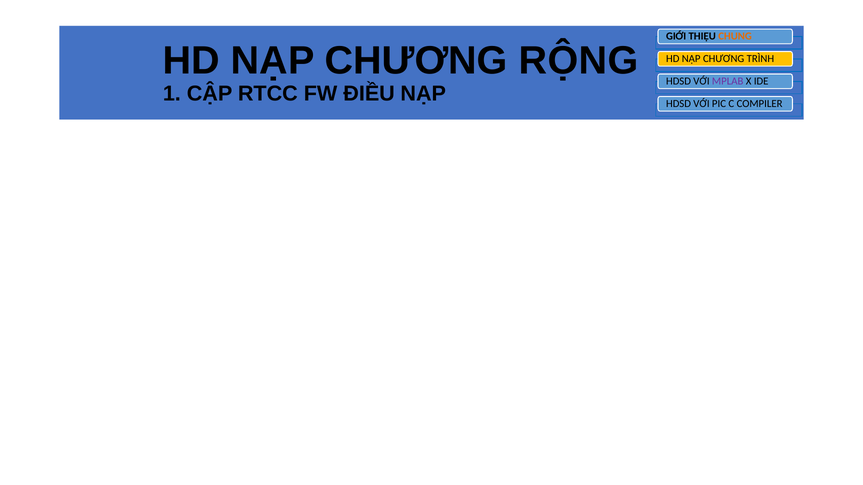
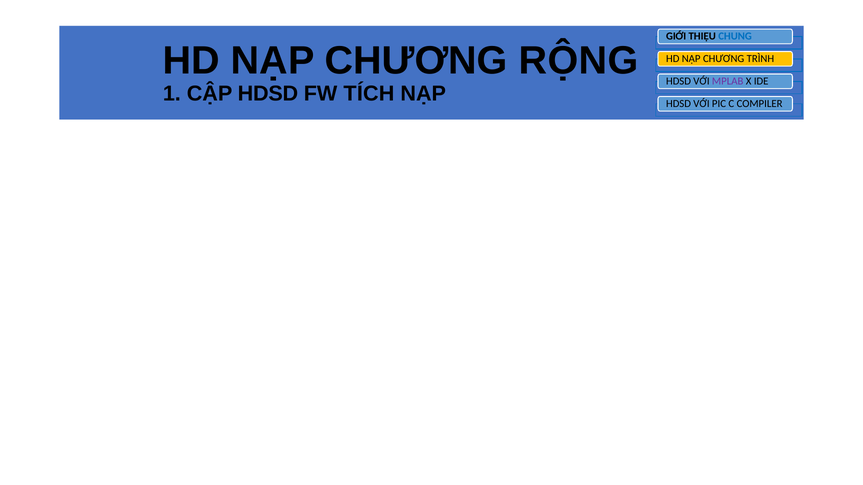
CHUNG colour: orange -> blue (735, 36)
CẬP RTCC: RTCC -> HDSD (268, 94)
ĐIỀU: ĐIỀU -> TÍCH (369, 94)
